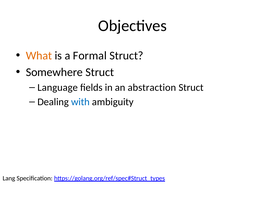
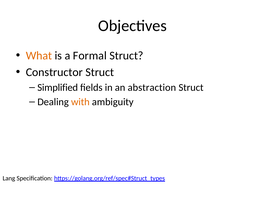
Somewhere: Somewhere -> Constructor (54, 72)
Language: Language -> Simplified (58, 87)
with colour: blue -> orange (80, 102)
